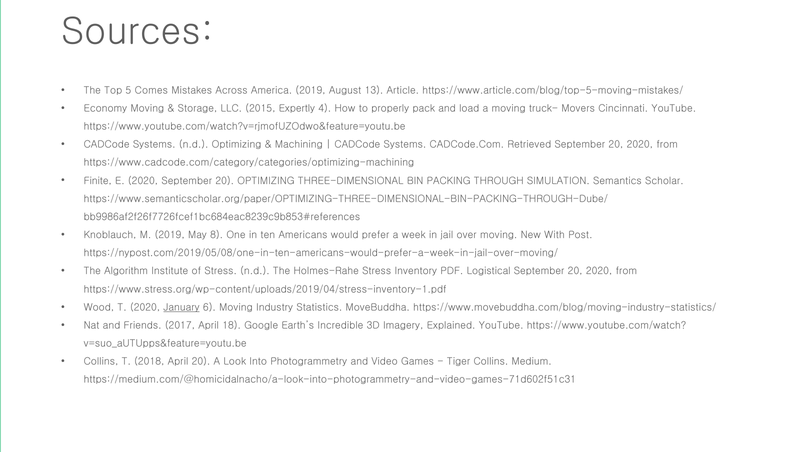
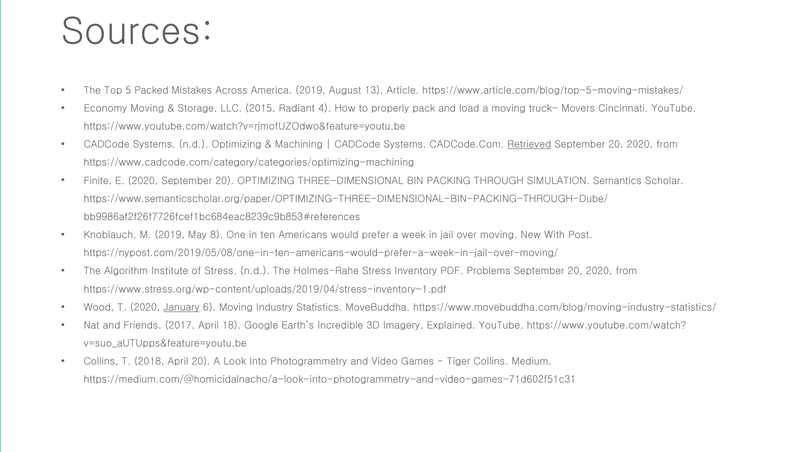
Comes: Comes -> Packed (151, 90)
Expertly: Expertly -> Radiant (297, 108)
Retrieved underline: none -> present (529, 144)
Logistical: Logistical -> Problems (489, 271)
